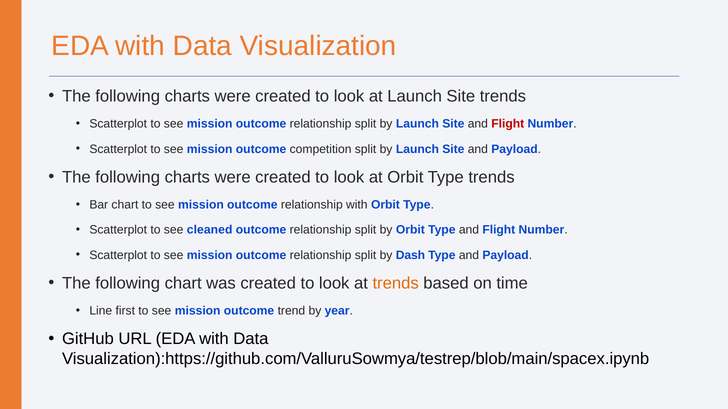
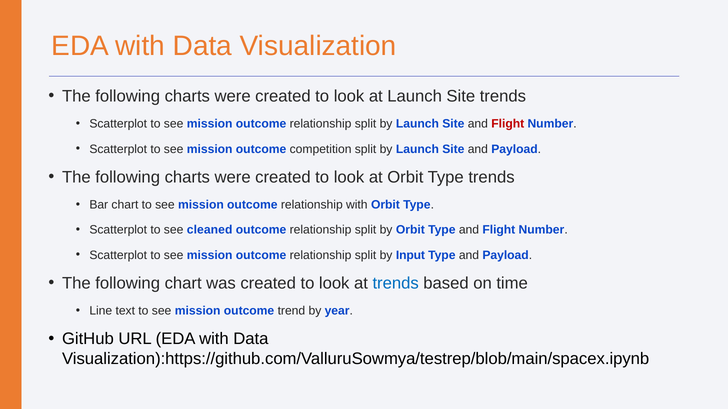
Dash: Dash -> Input (410, 255)
trends colour: orange -> blue (396, 284)
first: first -> text (125, 311)
